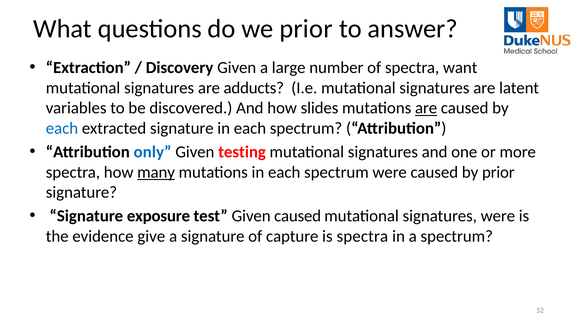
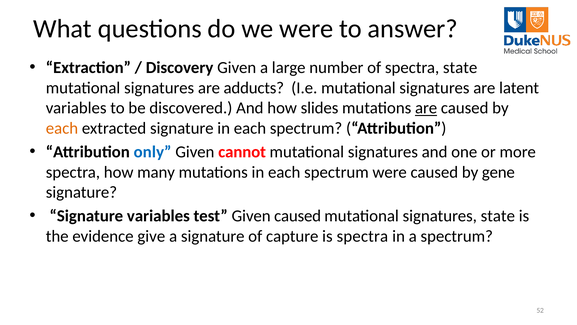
we prior: prior -> were (306, 29)
spectra want: want -> state (460, 68)
each colour: blue -> orange (62, 128)
testing: testing -> cannot (242, 152)
many underline: present -> none (156, 172)
by prior: prior -> gene (498, 172)
Signature exposure: exposure -> variables (158, 216)
signatures were: were -> state (498, 216)
